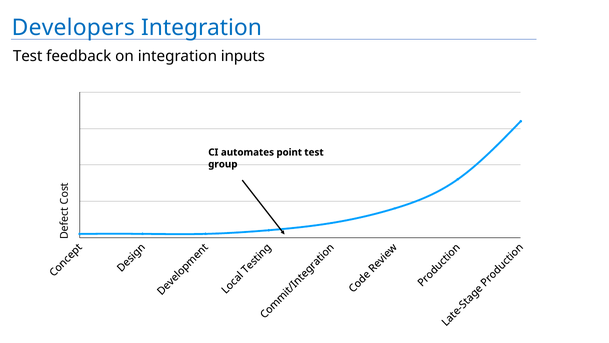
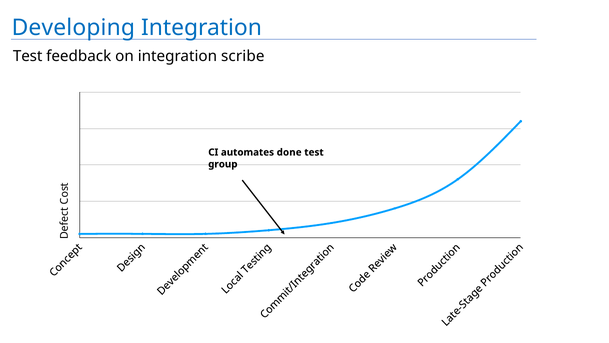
Developers: Developers -> Developing (73, 28)
inputs: inputs -> scribe (243, 56)
point: point -> done (289, 152)
